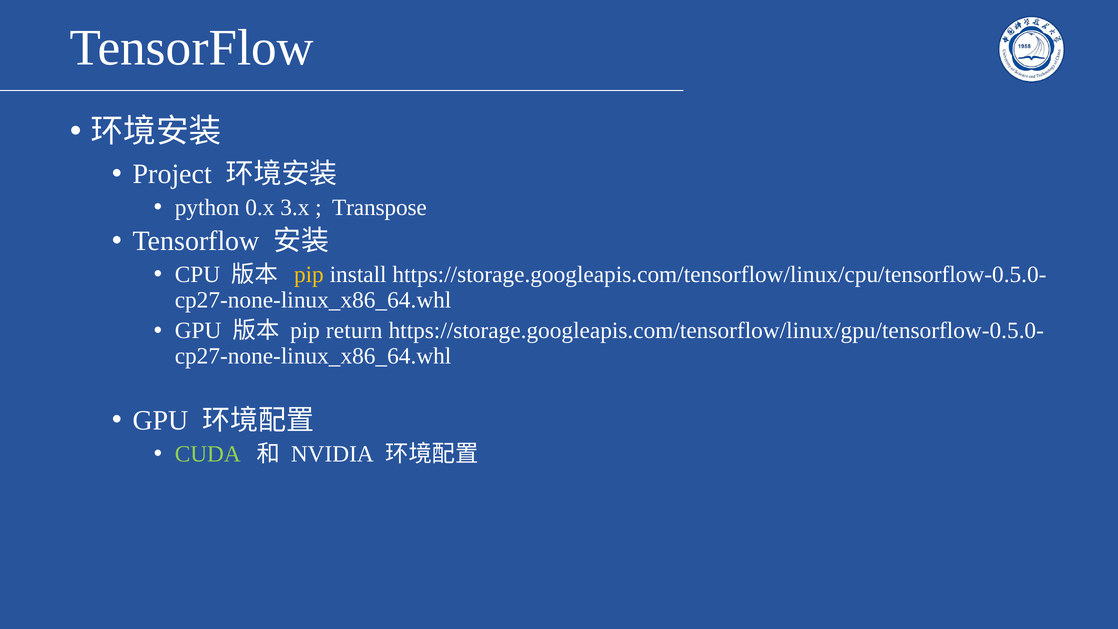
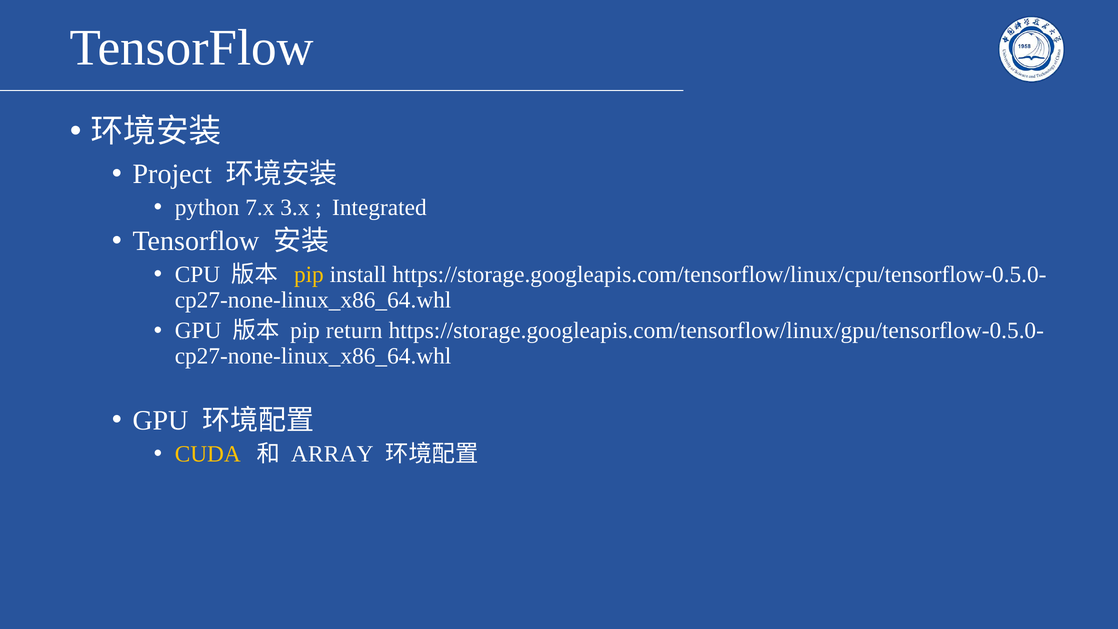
0.x: 0.x -> 7.x (260, 208)
Transpose: Transpose -> Integrated (379, 208)
CUDA colour: light green -> yellow (208, 454)
NVIDIA: NVIDIA -> ARRAY (332, 454)
